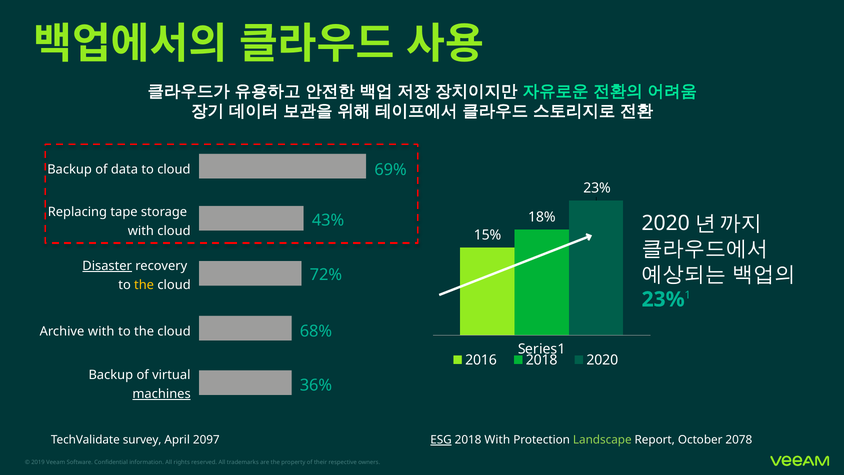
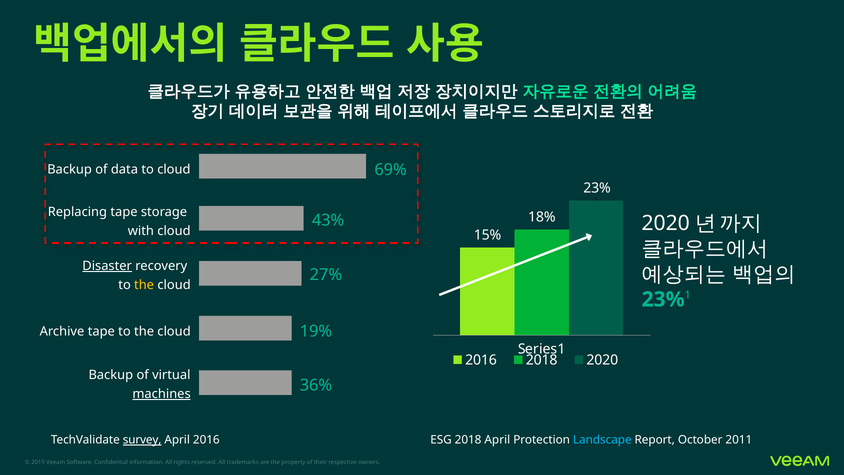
72%: 72% -> 27% (326, 275)
Archive with: with -> tape (101, 331)
68%: 68% -> 19% (316, 331)
survey underline: none -> present (142, 440)
April 2097: 2097 -> 2016 (206, 440)
ESG underline: present -> none (441, 440)
2018 With: With -> April (497, 440)
Landscape colour: light green -> light blue (602, 440)
2078: 2078 -> 2011 (739, 440)
